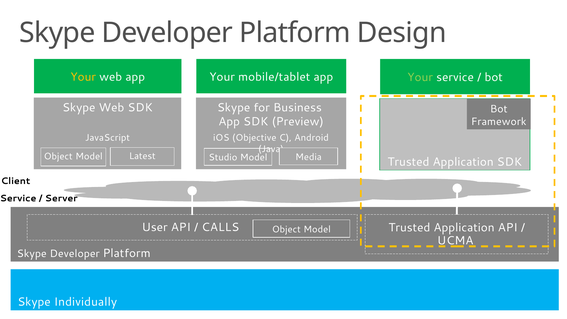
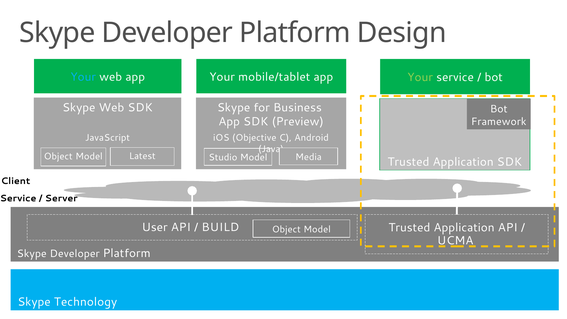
Your colour: yellow -> light blue (83, 77)
CALLS: CALLS -> BUILD (220, 227)
Individually: Individually -> Technology (86, 302)
